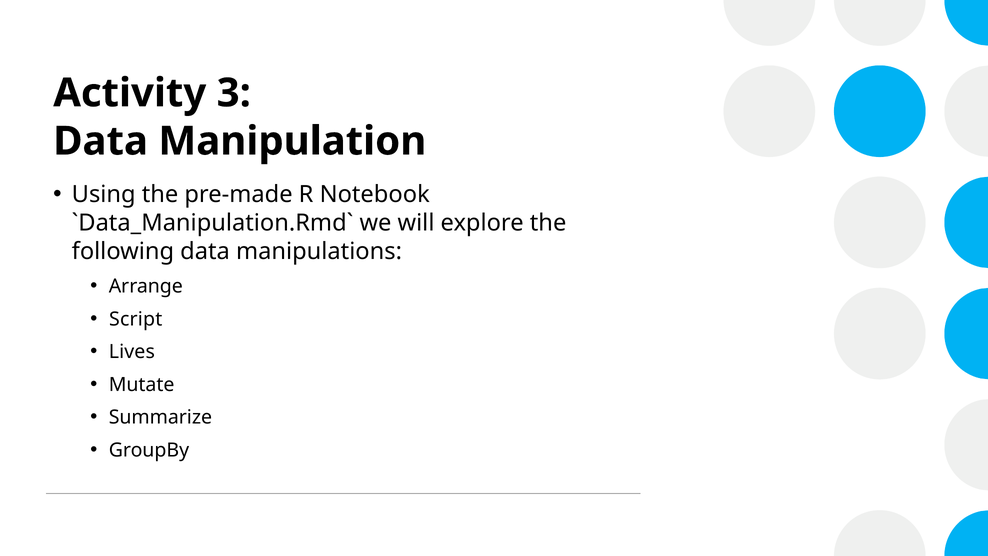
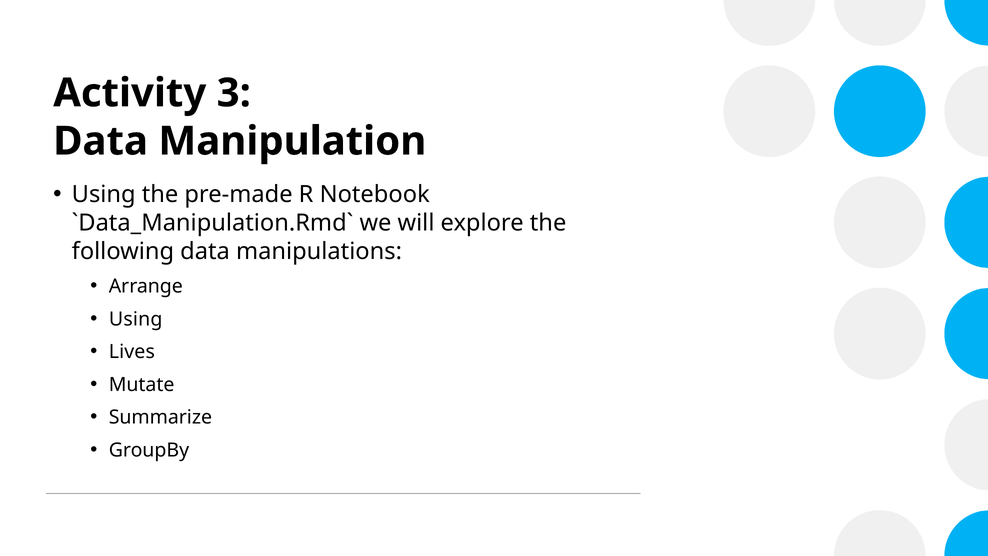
Script: Script -> Using (136, 319)
